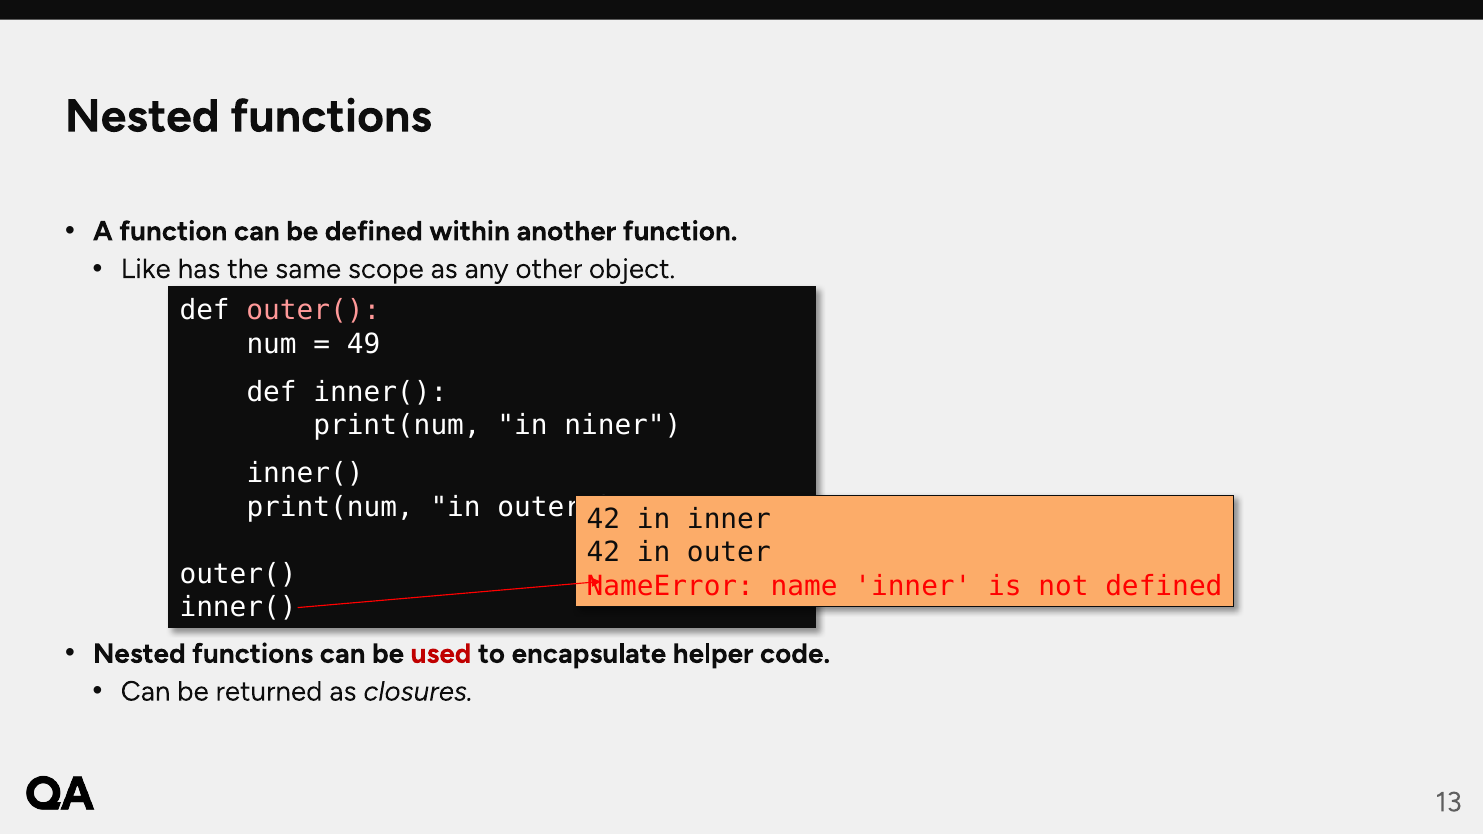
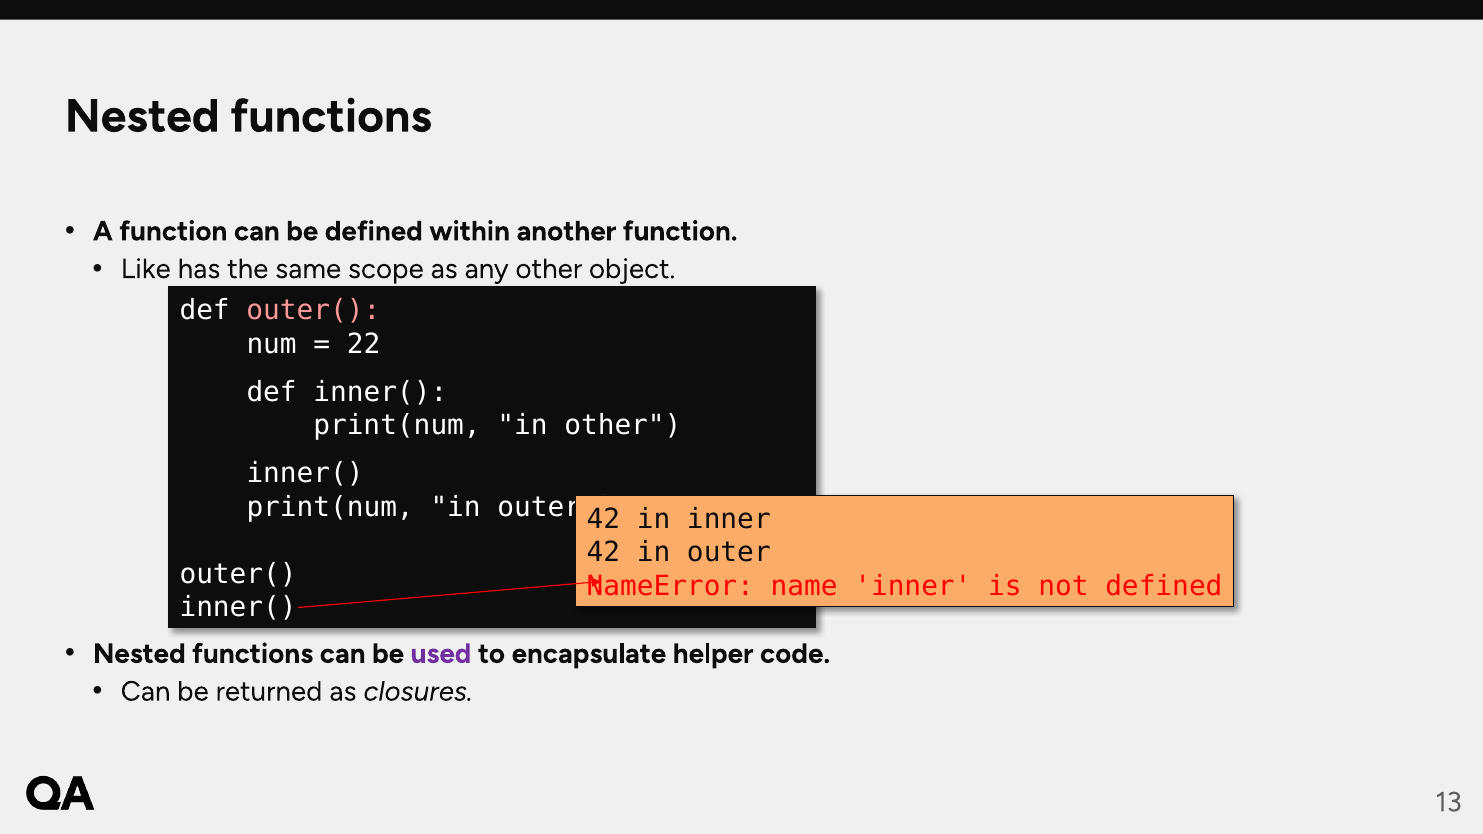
49: 49 -> 22 (364, 344)
in niner: niner -> other (623, 426)
used colour: red -> purple (441, 654)
